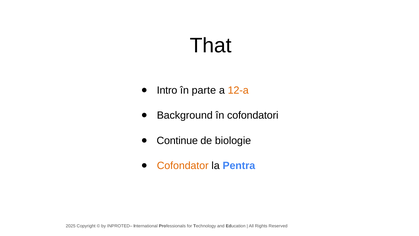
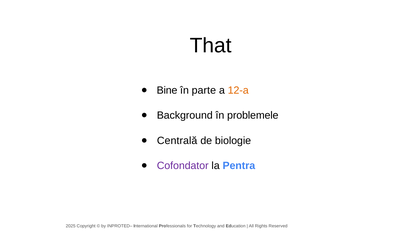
Intro: Intro -> Bine (167, 90)
cofondatori: cofondatori -> problemele (253, 115)
Continue: Continue -> Centrală (177, 140)
Cofondator colour: orange -> purple (183, 166)
